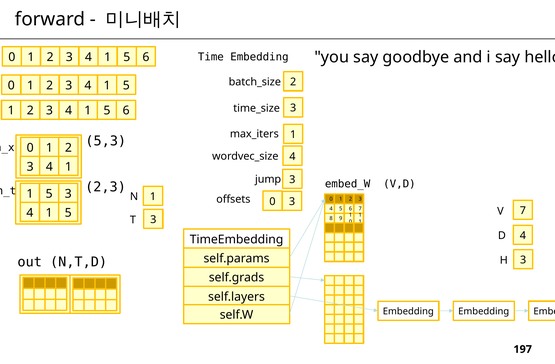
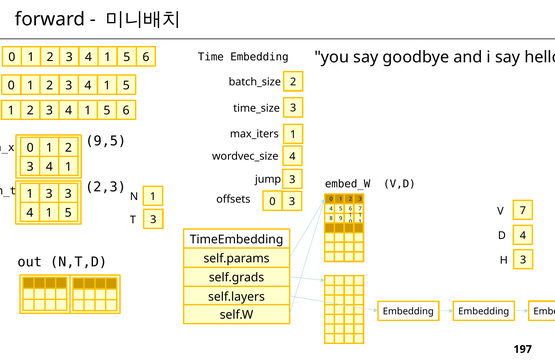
5,3: 5,3 -> 9,5 (106, 141)
5: 5 -> 3 (49, 194)
